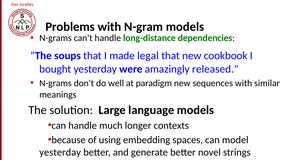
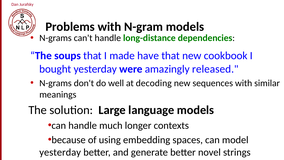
legal: legal -> have (148, 56)
paradigm: paradigm -> decoding (154, 83)
